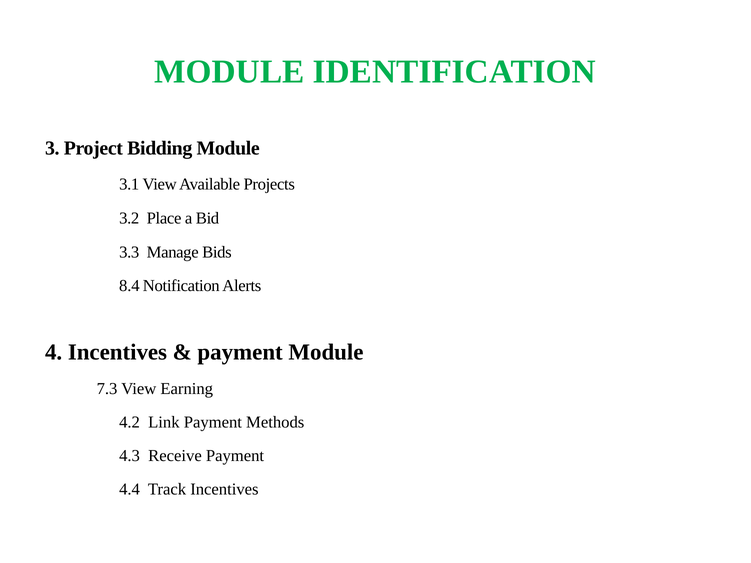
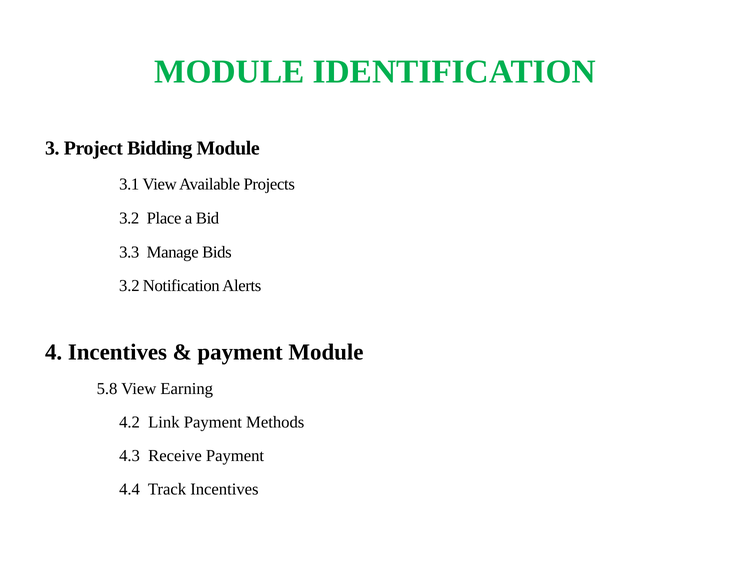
8.4: 8.4 -> 3.2 (129, 286)
7.3: 7.3 -> 5.8 (107, 389)
